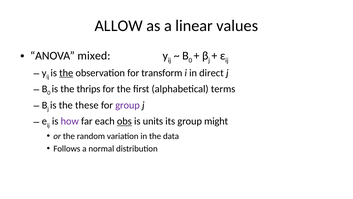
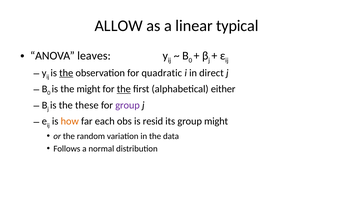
values: values -> typical (237, 26)
mixed: mixed -> leaves (94, 56)
transform: transform -> quadratic (162, 73)
the thrips: thrips -> might (89, 89)
the underline: none -> present (124, 89)
terms: terms -> either (223, 89)
how colour: purple -> orange (70, 121)
obs underline: present -> none (124, 121)
units: units -> resid (153, 121)
